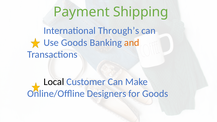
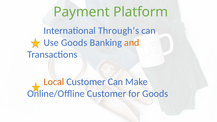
Shipping: Shipping -> Platform (141, 12)
Local colour: black -> orange (54, 82)
Online/Offline Designers: Designers -> Customer (107, 94)
